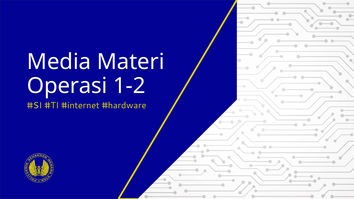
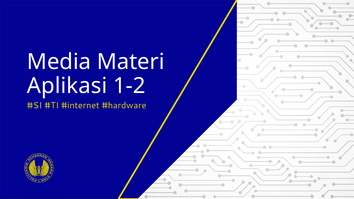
Operasi: Operasi -> Aplikasi (67, 86)
